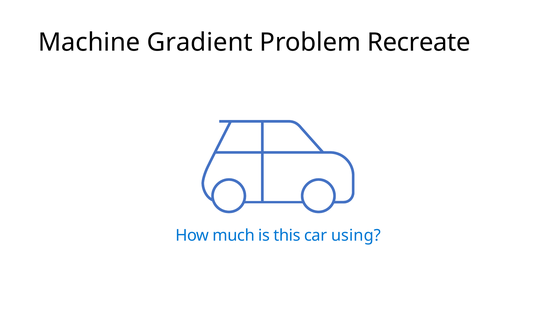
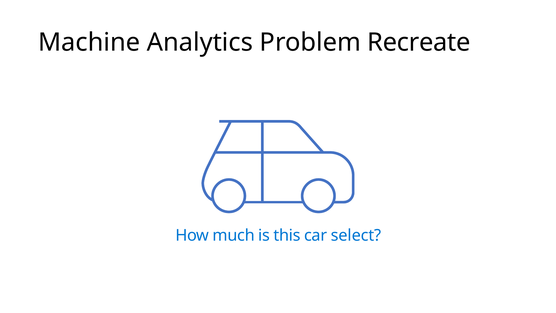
Gradient: Gradient -> Analytics (200, 42)
using: using -> select (356, 235)
